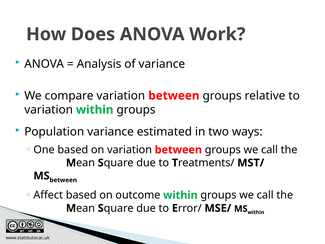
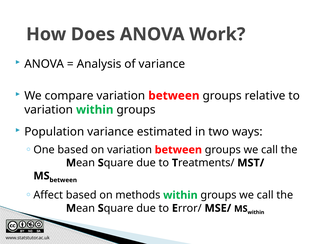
outcome: outcome -> methods (138, 195)
